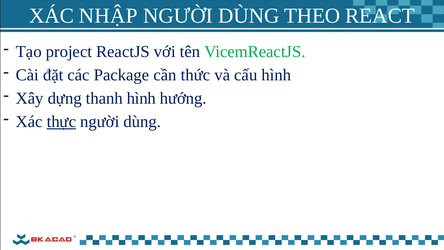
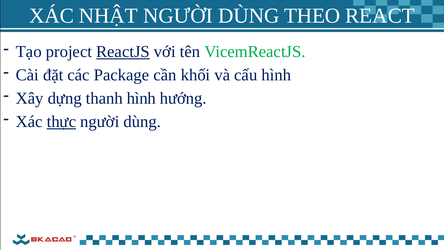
NHẬP: NHẬP -> NHẬT (108, 16)
ReactJS underline: none -> present (123, 52)
thức: thức -> khối (195, 75)
